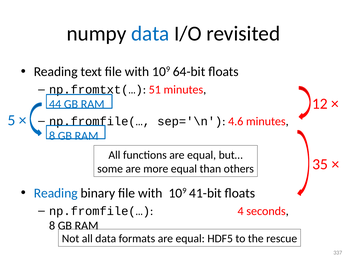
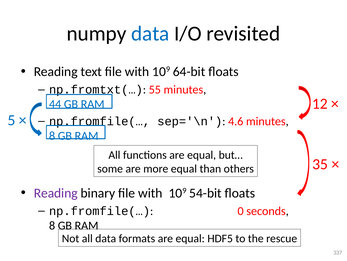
51: 51 -> 55 (155, 89)
Reading colour: blue -> purple (56, 193)
41-bit: 41-bit -> 54-bit (205, 193)
4: 4 -> 0 (241, 211)
